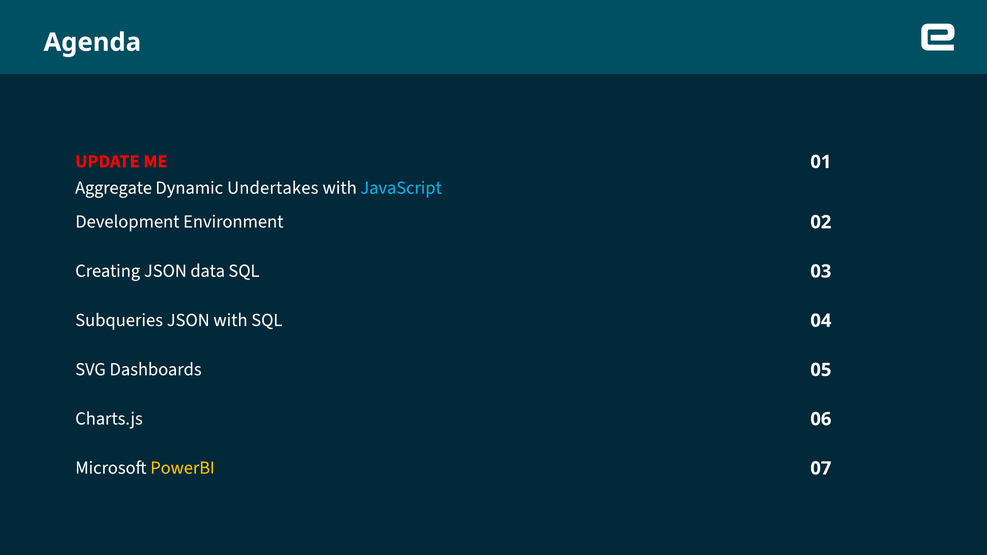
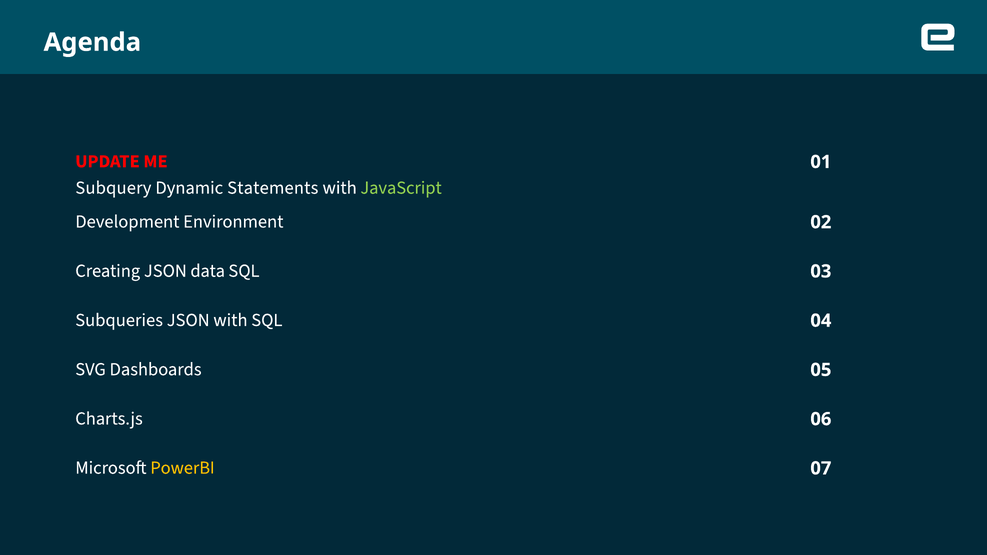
Aggregate: Aggregate -> Subquery (113, 188)
Undertakes: Undertakes -> Statements (273, 188)
JavaScript colour: light blue -> light green (401, 188)
